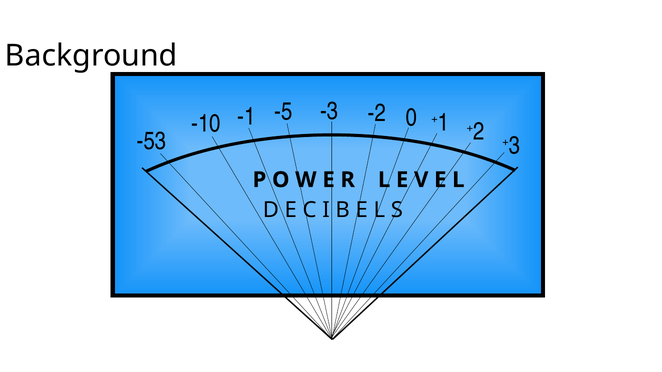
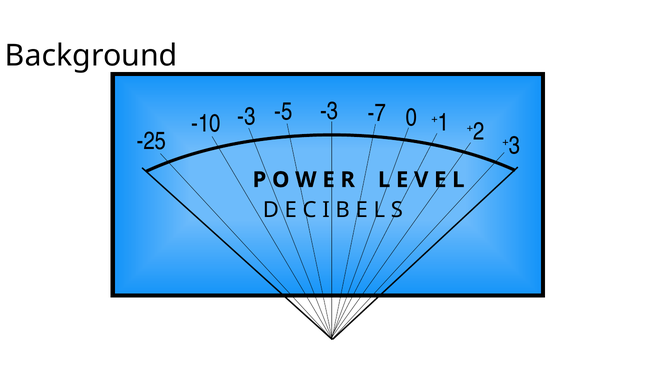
-10 -1: -1 -> -3 (246, 117)
-2: -2 -> -7 (377, 113)
-53: -53 -> -25 (152, 141)
